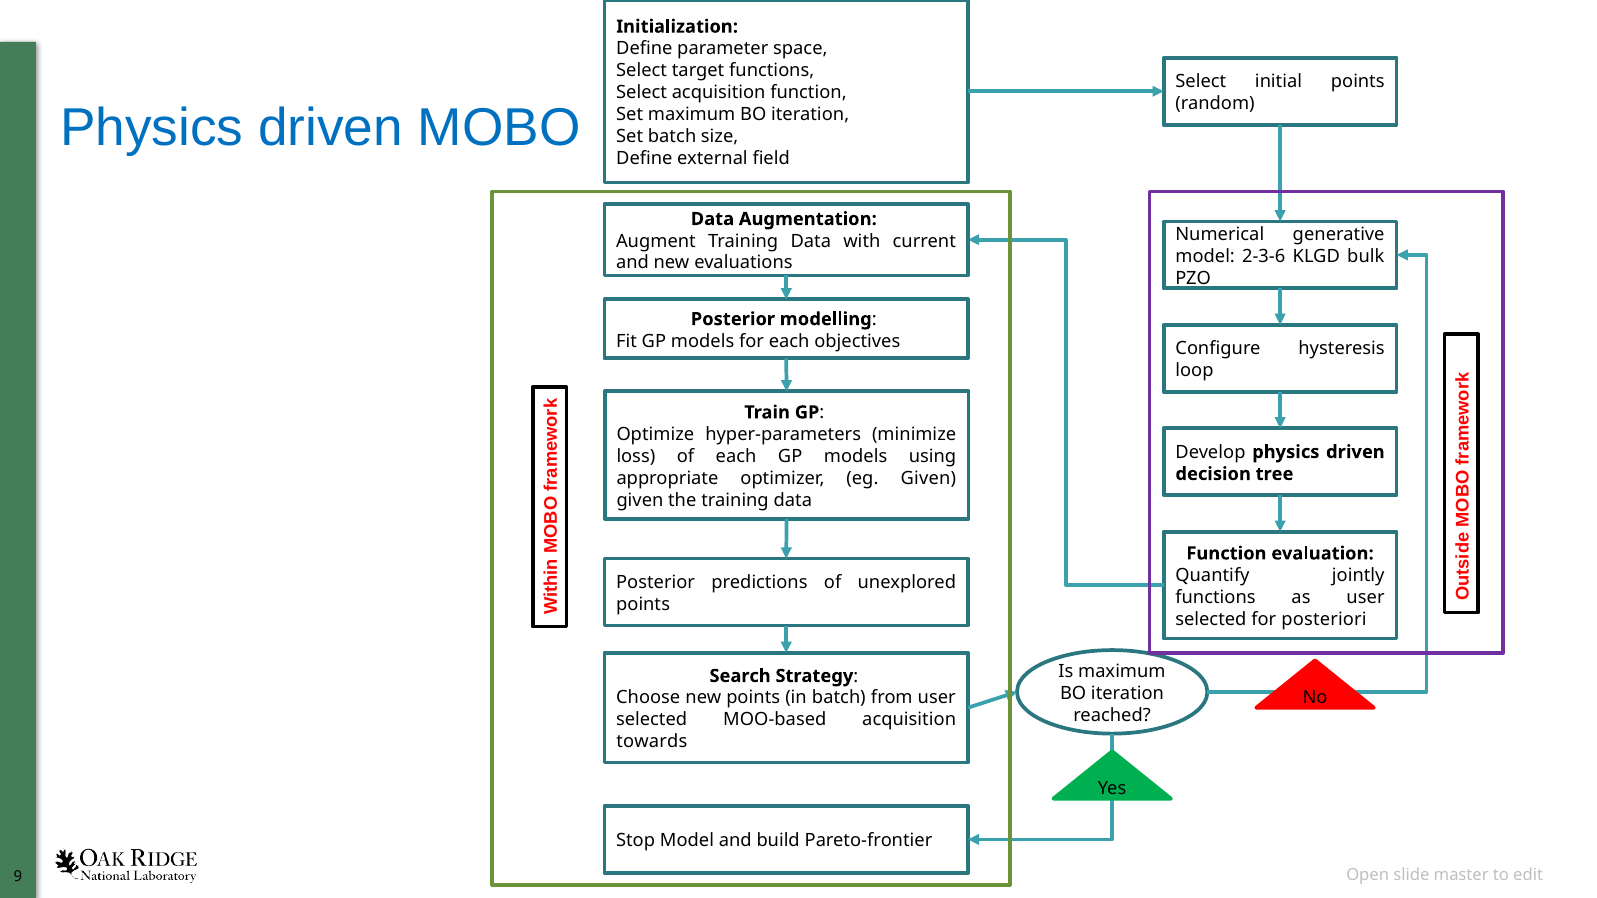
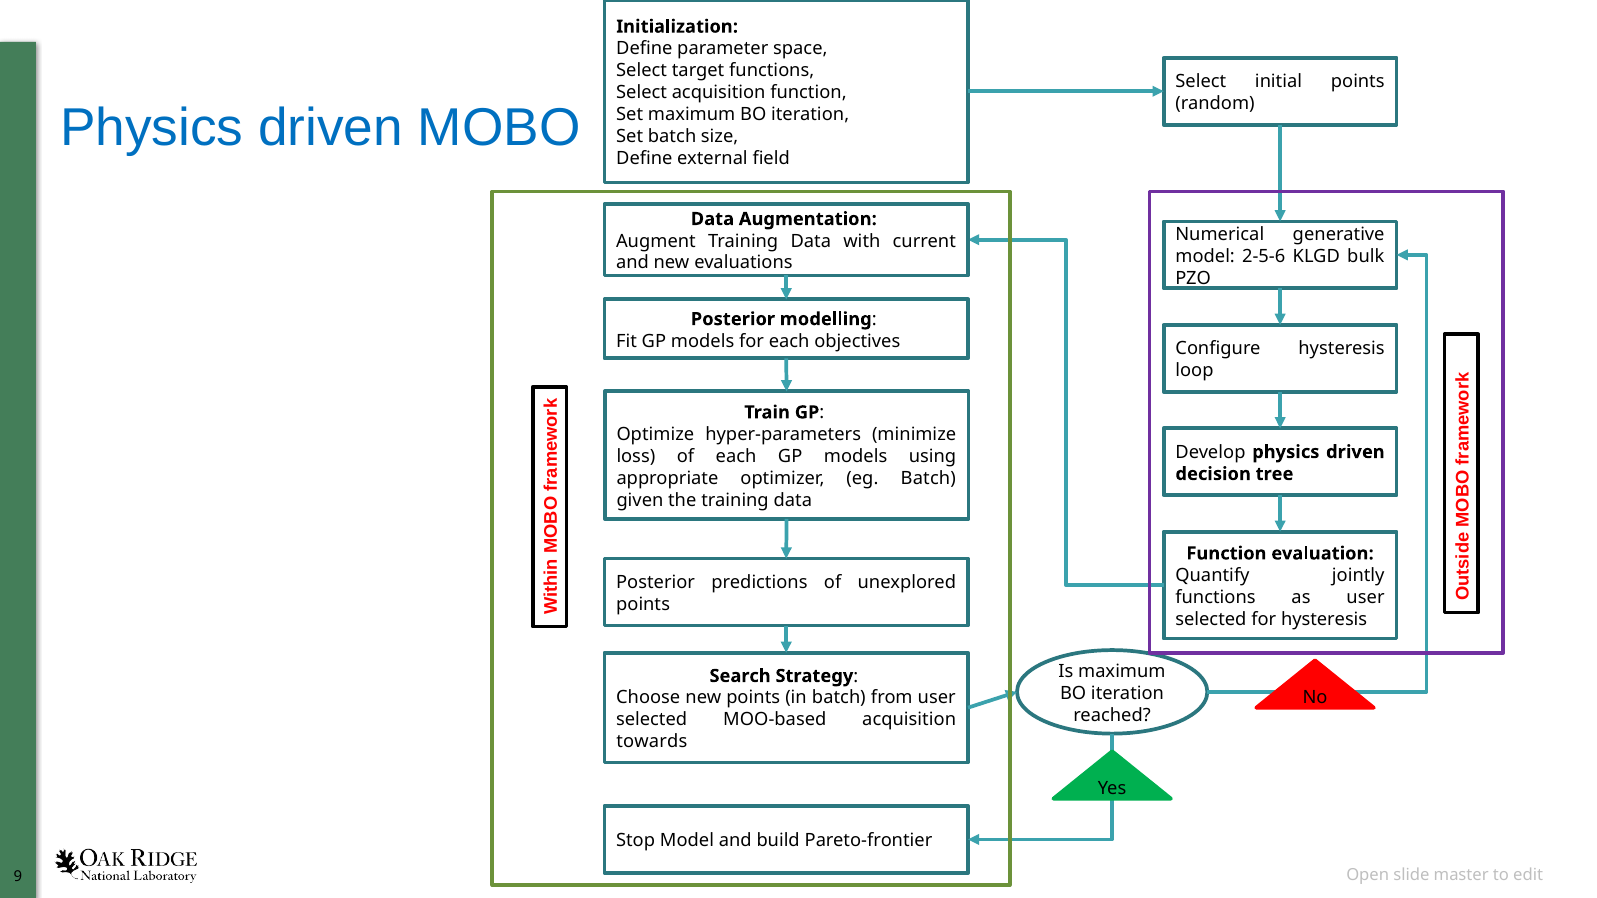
2-3-6: 2-3-6 -> 2-5-6 (1264, 256)
eg Given: Given -> Batch (928, 478)
for posteriori: posteriori -> hysteresis (1324, 620)
